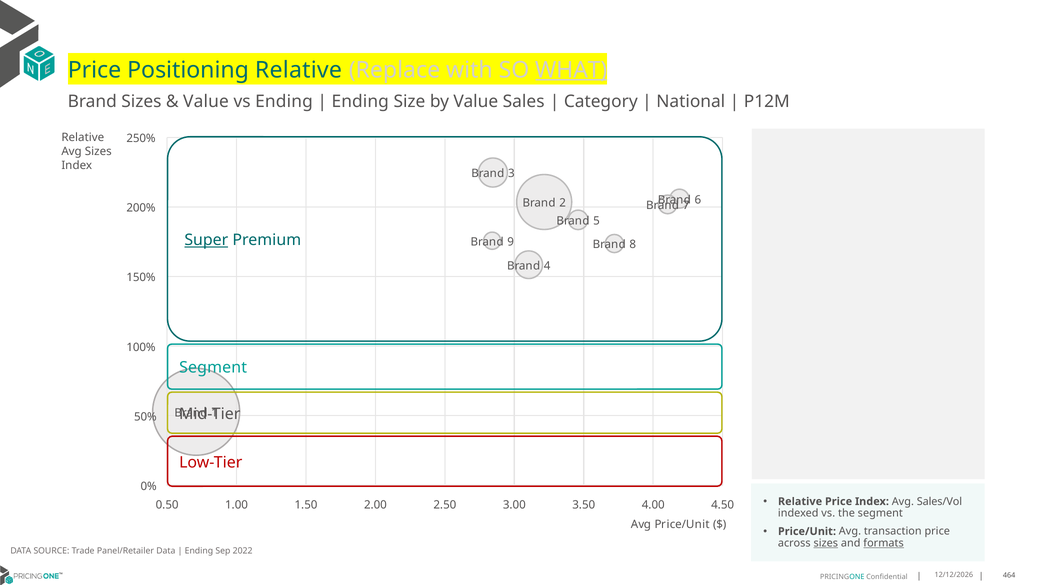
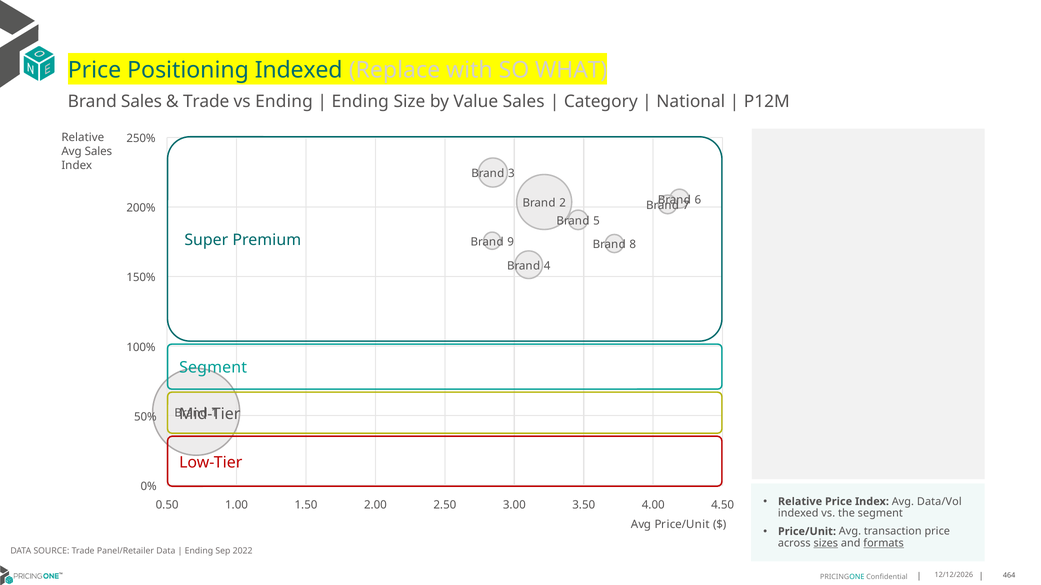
Positioning Relative: Relative -> Indexed (299, 70)
WHAT underline: present -> none (571, 70)
Brand Sizes: Sizes -> Sales (141, 101)
Value: Value -> Trade (206, 101)
Avg Sizes: Sizes -> Sales (98, 152)
Super underline: present -> none (206, 240)
Sales/Vol: Sales/Vol -> Data/Vol (939, 502)
